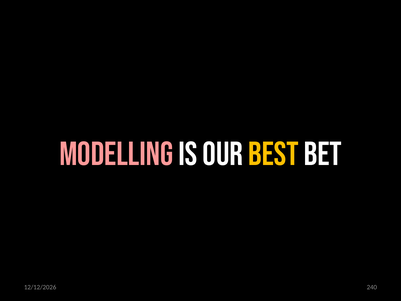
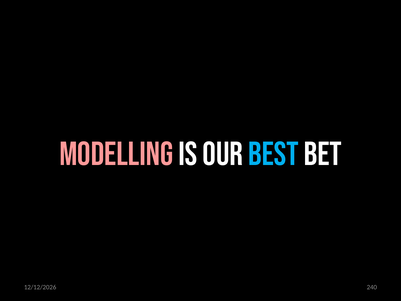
BEST colour: yellow -> light blue (273, 154)
